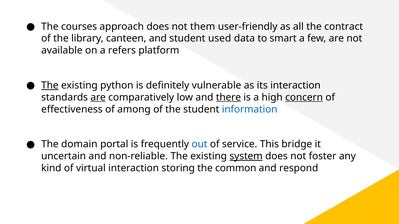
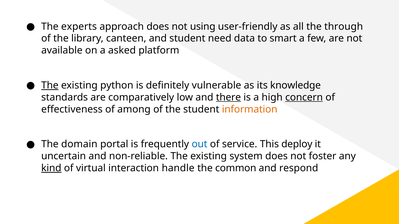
courses: courses -> experts (79, 27)
them: them -> using (203, 27)
contract: contract -> through (344, 27)
used: used -> need (220, 38)
refers: refers -> asked (122, 50)
its interaction: interaction -> knowledge (295, 85)
are underline: present -> none (98, 97)
information colour: blue -> orange (250, 109)
bridge: bridge -> deploy (297, 144)
system underline: present -> none (246, 156)
kind underline: none -> present (51, 168)
storing: storing -> handle (178, 168)
